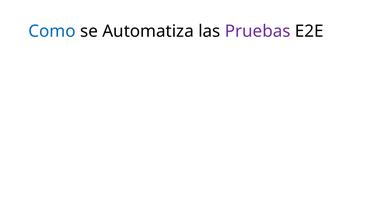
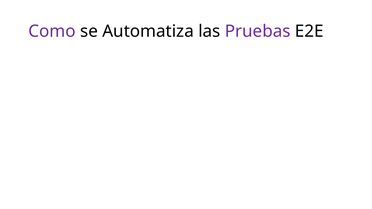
Como colour: blue -> purple (52, 31)
